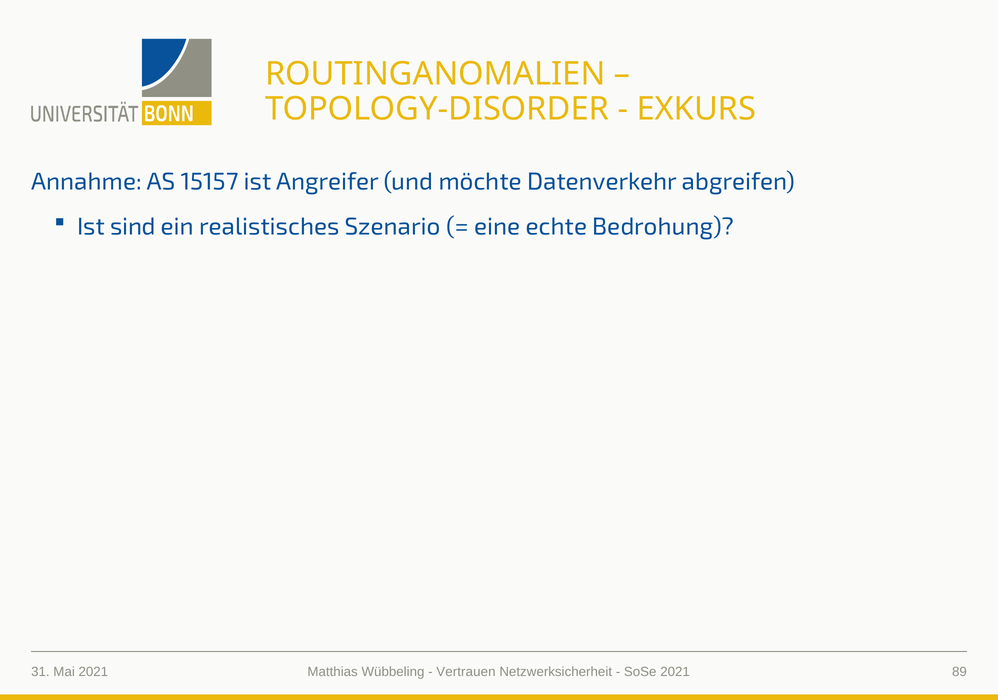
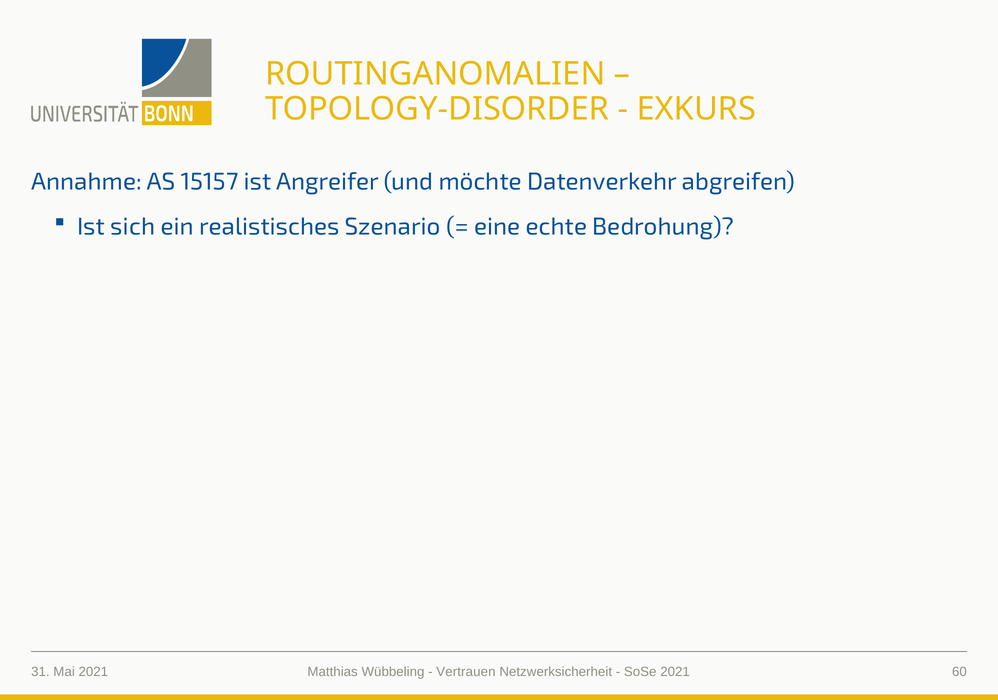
sind: sind -> sich (133, 227)
89: 89 -> 60 (959, 672)
